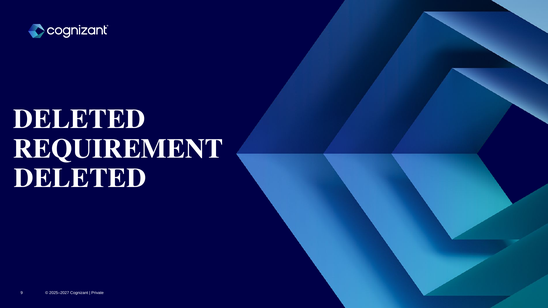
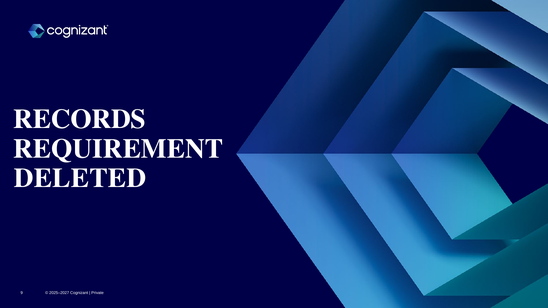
DELETED: DELETED -> RECORDS (80, 119)
